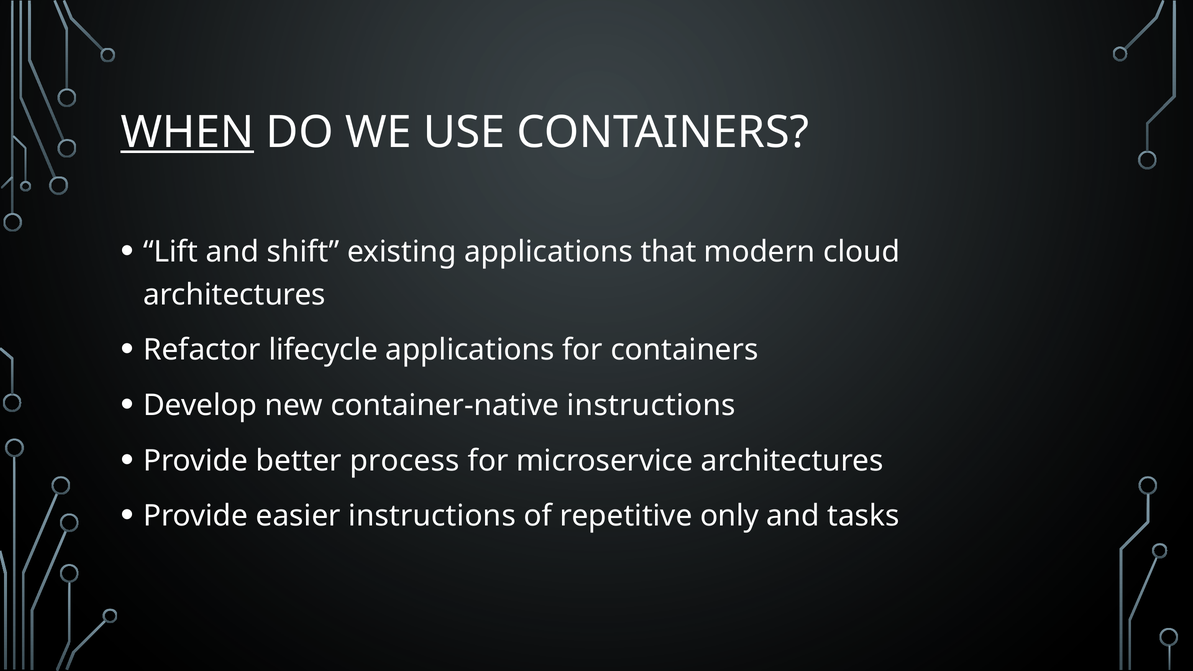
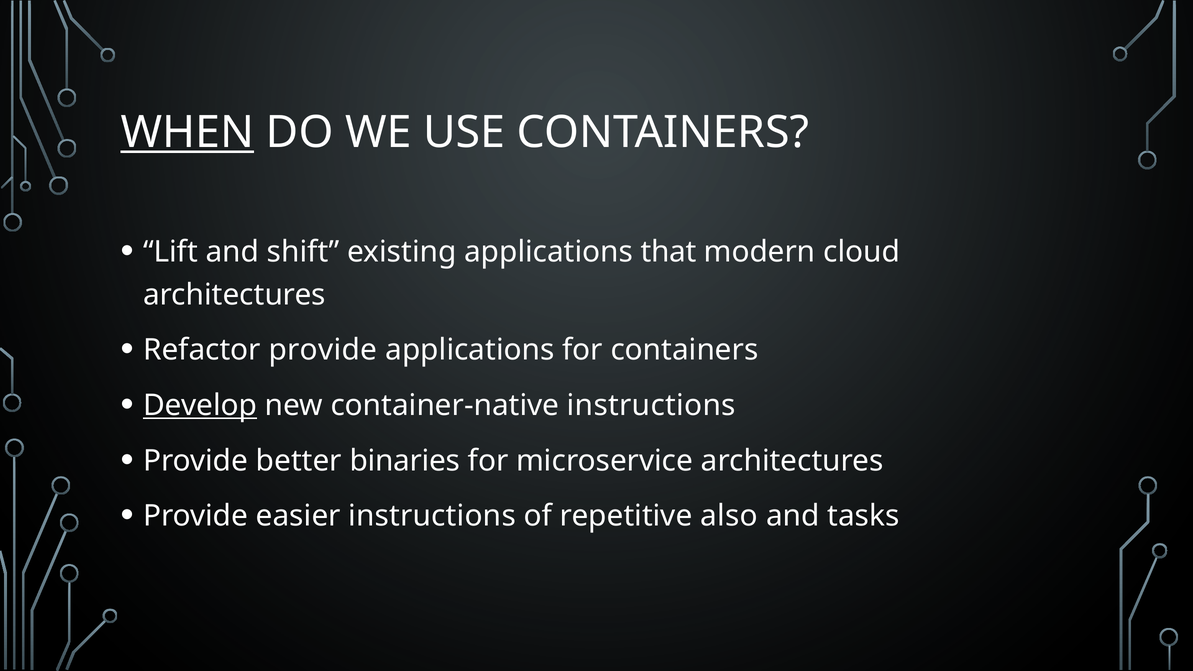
Refactor lifecycle: lifecycle -> provide (323, 350)
Develop underline: none -> present (200, 405)
process: process -> binaries (405, 461)
only: only -> also (729, 516)
